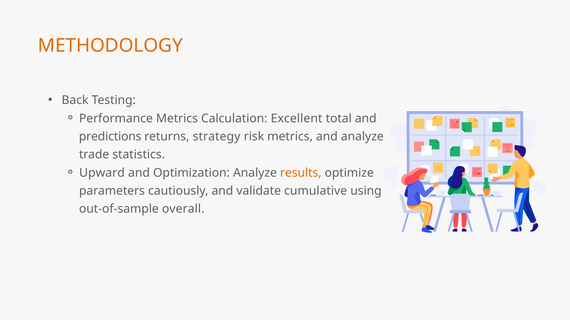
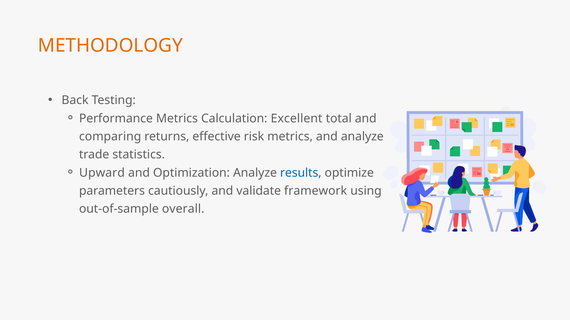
predictions: predictions -> comparing (110, 137)
strategy: strategy -> effective (217, 137)
results colour: orange -> blue (301, 173)
cumulative: cumulative -> framework (316, 191)
